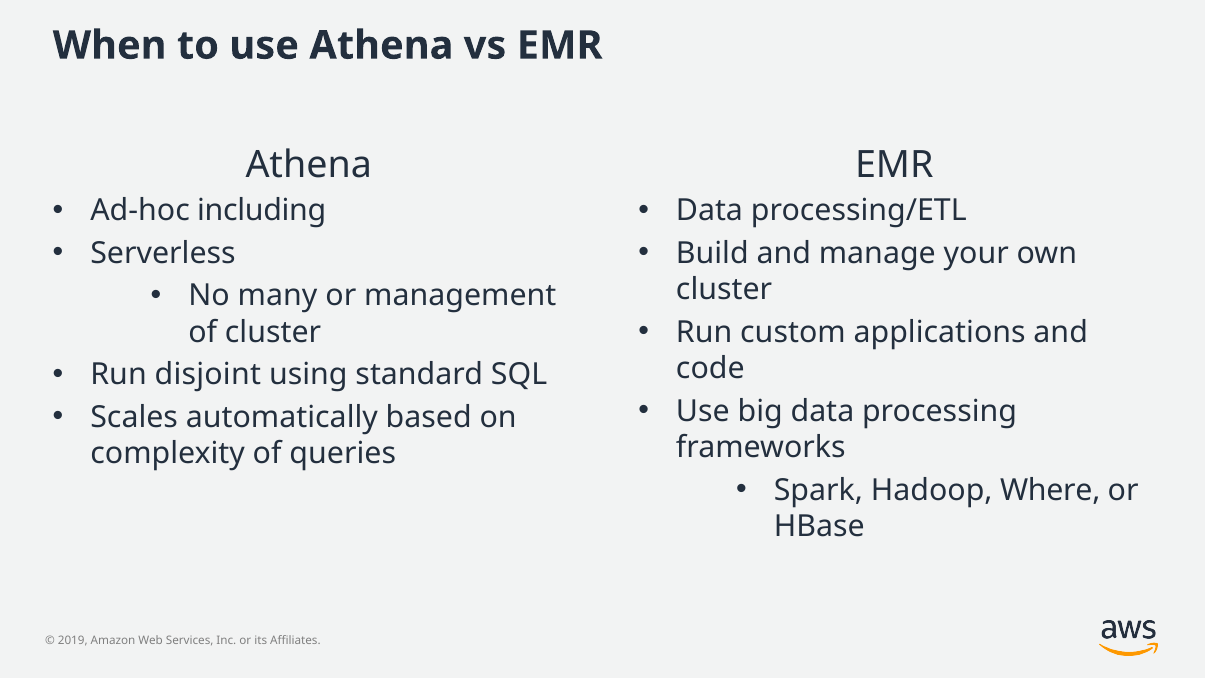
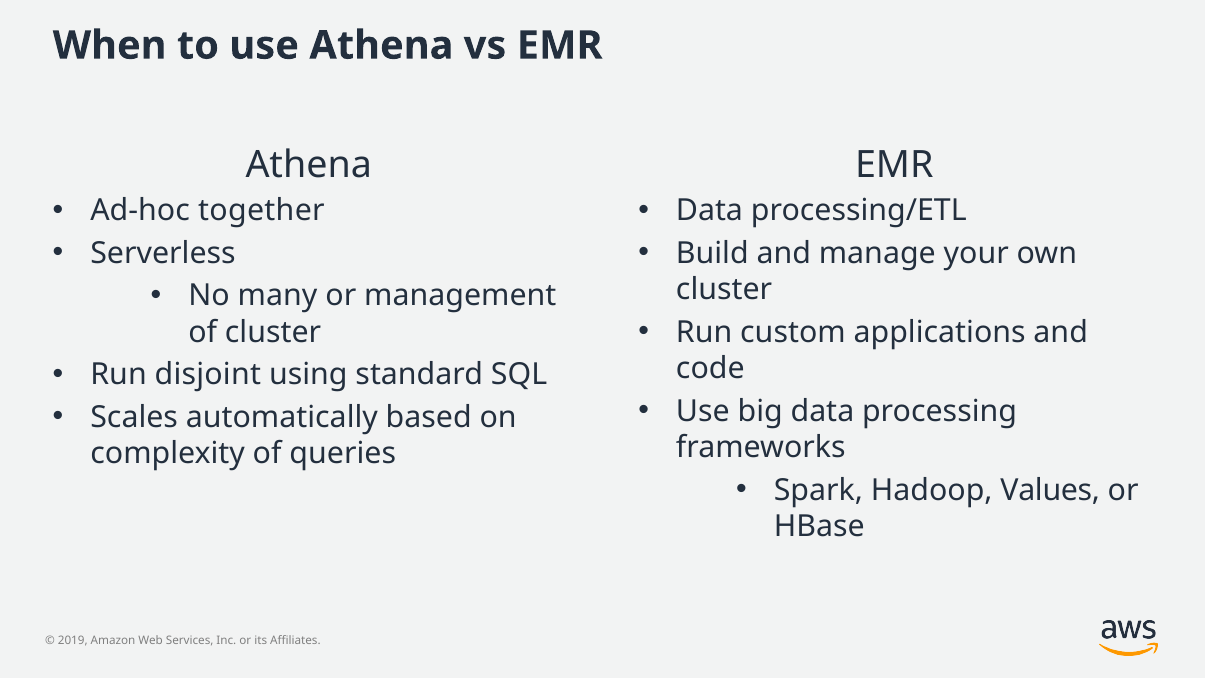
including: including -> together (261, 211)
Where: Where -> Values (1050, 490)
